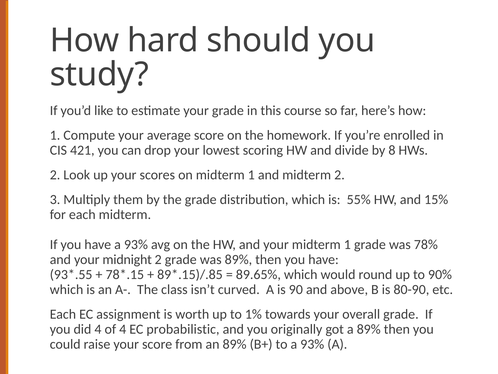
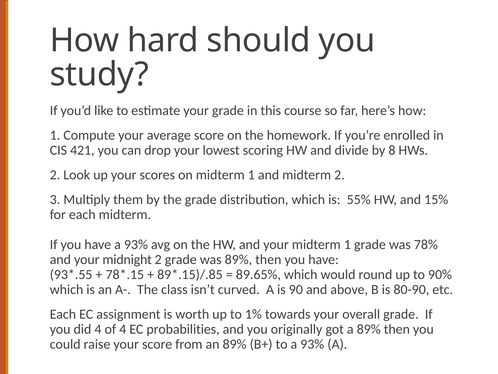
probabilistic: probabilistic -> probabilities (183, 329)
